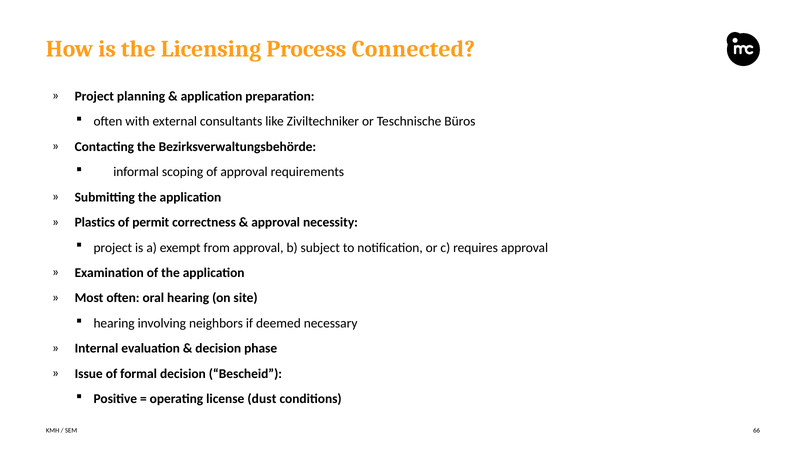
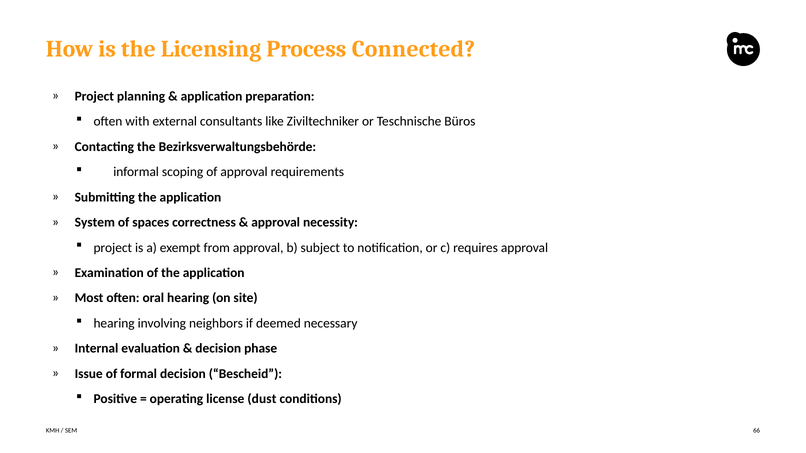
Plastics: Plastics -> System (95, 223)
permit: permit -> spaces (151, 223)
